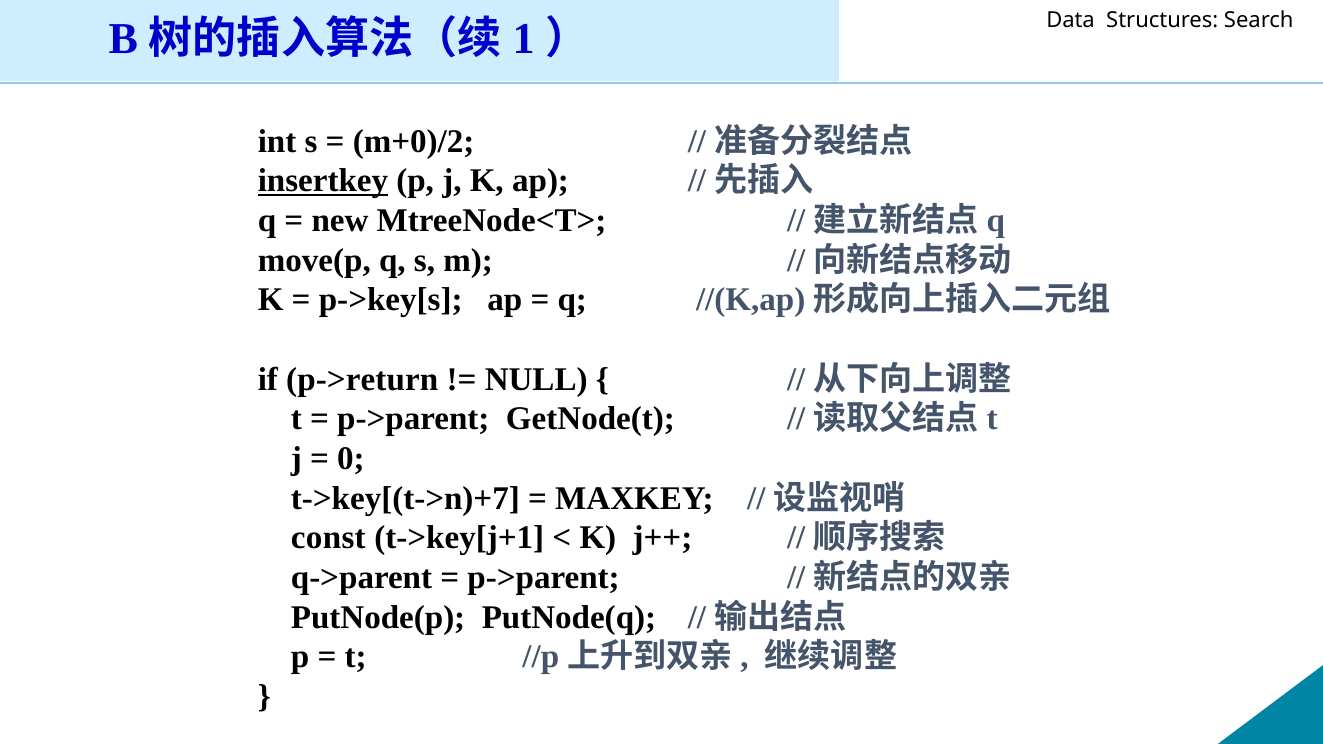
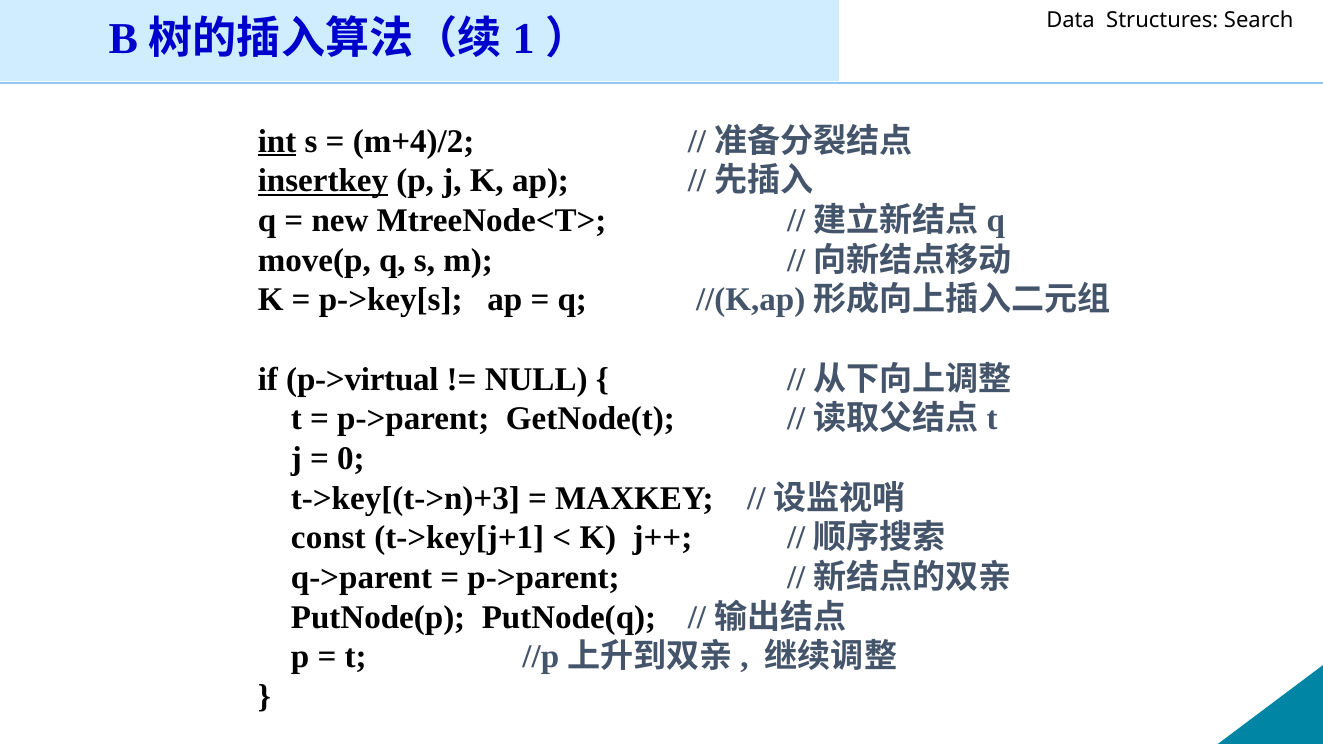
int underline: none -> present (277, 141)
m+0)/2: m+0)/2 -> m+4)/2 (414, 141)
p->return: p->return -> p->virtual (362, 379)
t->key[(t->n)+7: t->key[(t->n)+7 -> t->key[(t->n)+3 (405, 498)
